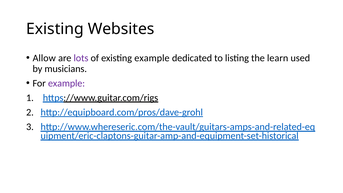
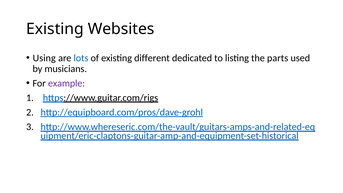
Allow: Allow -> Using (44, 58)
lots colour: purple -> blue (81, 58)
existing example: example -> different (152, 58)
learn: learn -> parts (278, 58)
